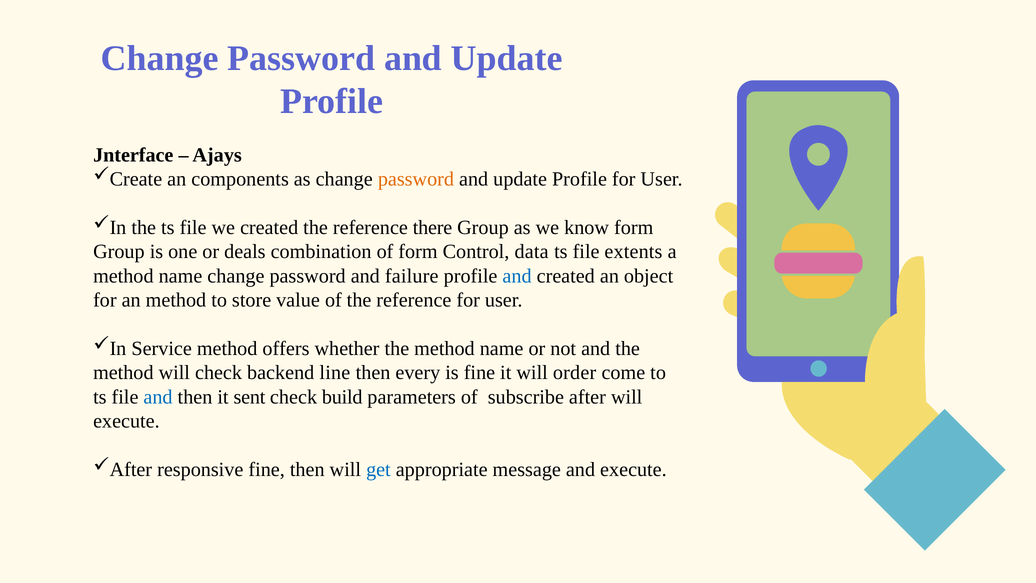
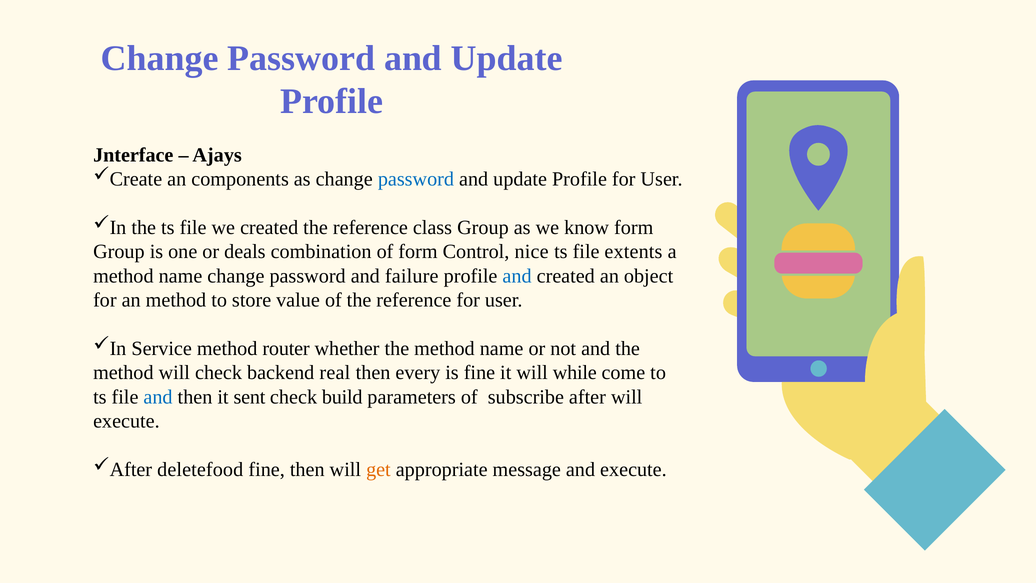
password colour: orange -> blue (416, 179)
there: there -> class (432, 227)
data: data -> nice (532, 252)
offers: offers -> router (286, 348)
line: line -> real (335, 373)
order: order -> while (575, 373)
responsive: responsive -> deletefood (200, 469)
get colour: blue -> orange (378, 469)
